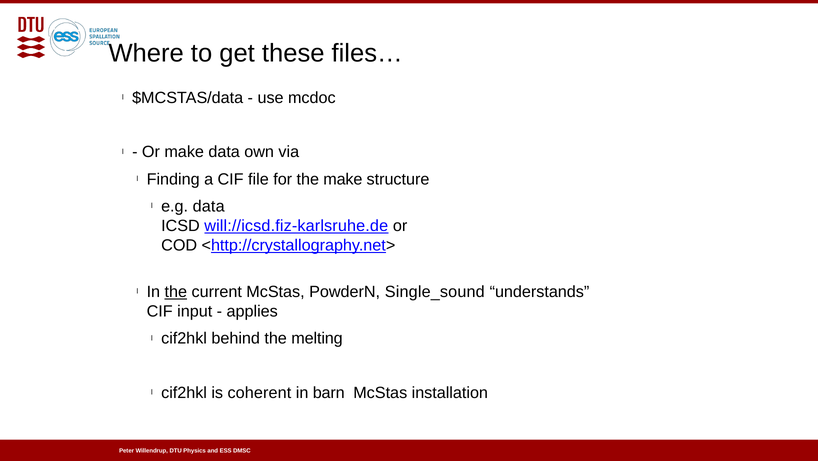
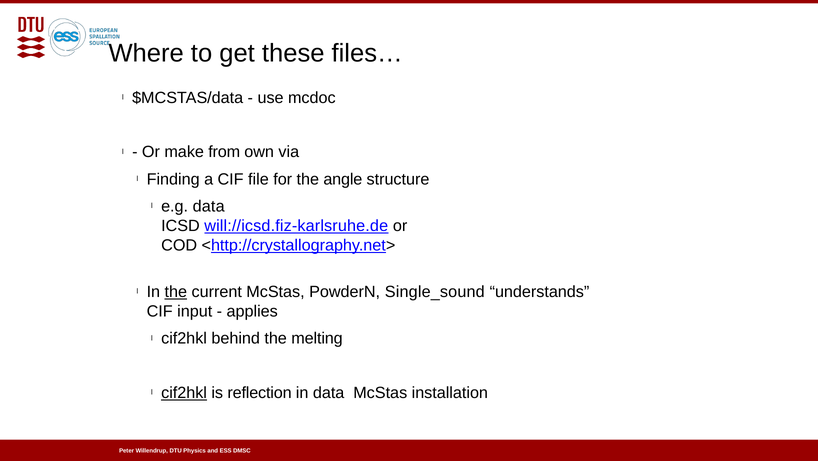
make data: data -> from (224, 152)
the make: make -> angle (343, 179)
cif2hkl underline: none -> present (184, 393)
coherent: coherent -> reflection (260, 393)
in barn: barn -> data (329, 393)
